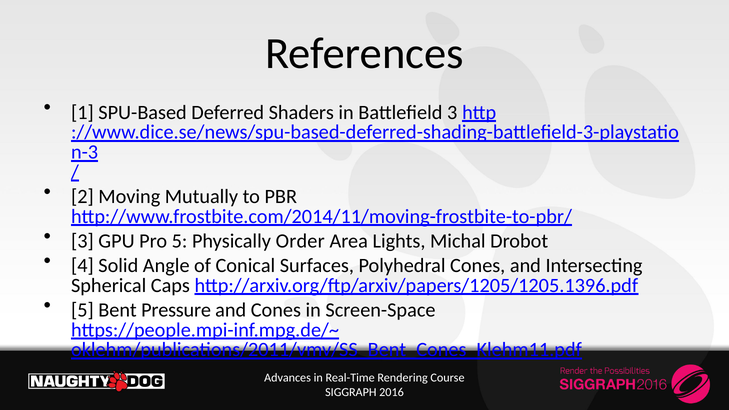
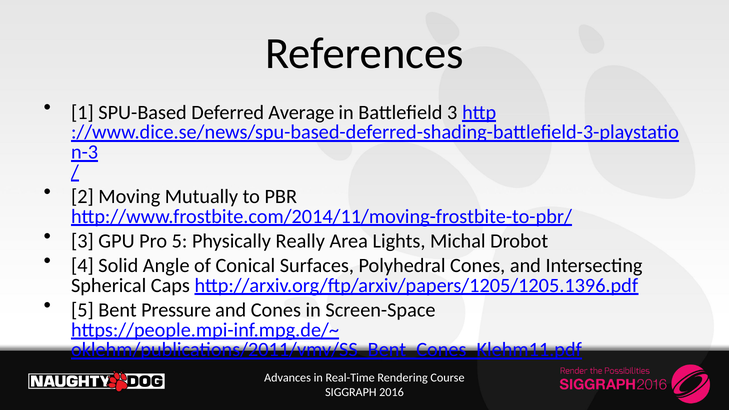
Shaders: Shaders -> Average (301, 112)
Order: Order -> Really (300, 241)
